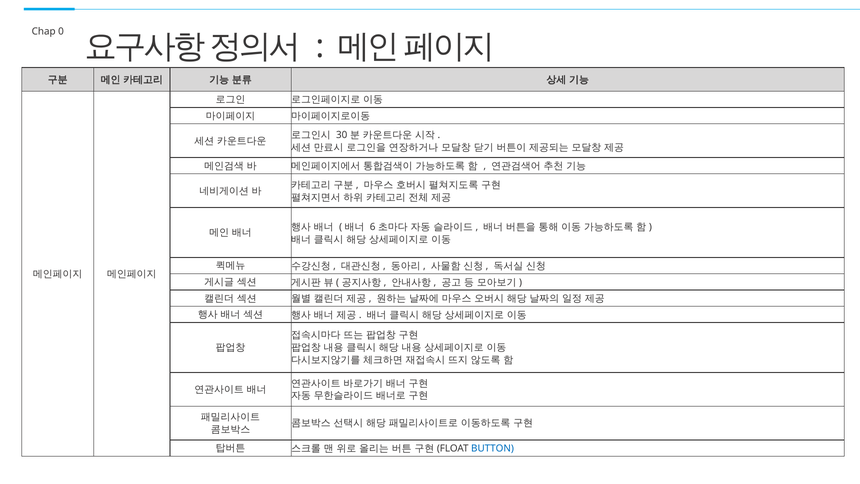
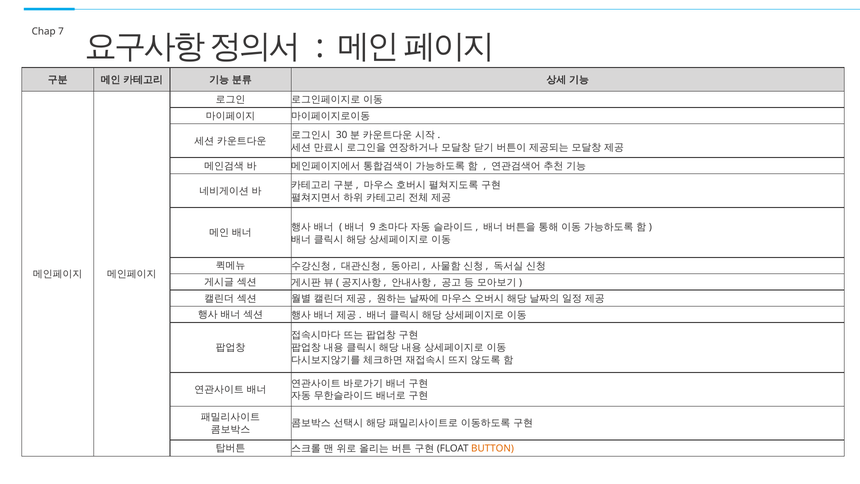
0: 0 -> 7 (61, 31)
6: 6 -> 9 (373, 227)
BUTTON colour: blue -> orange (492, 448)
